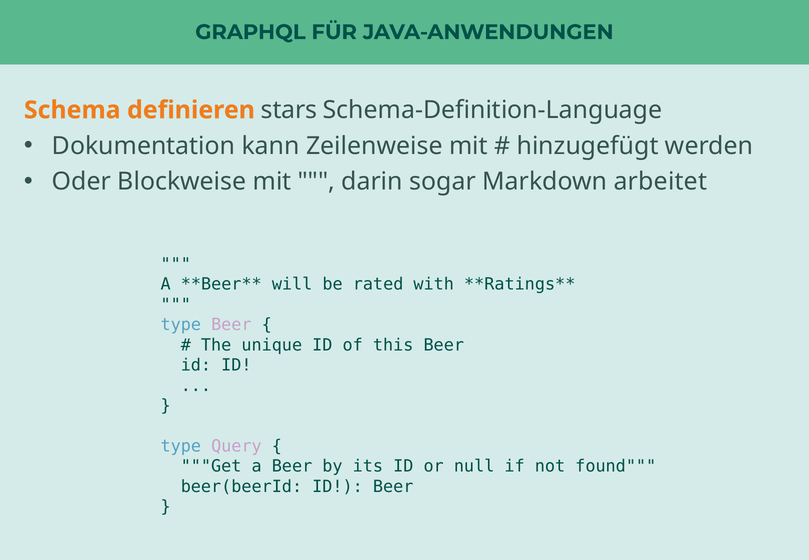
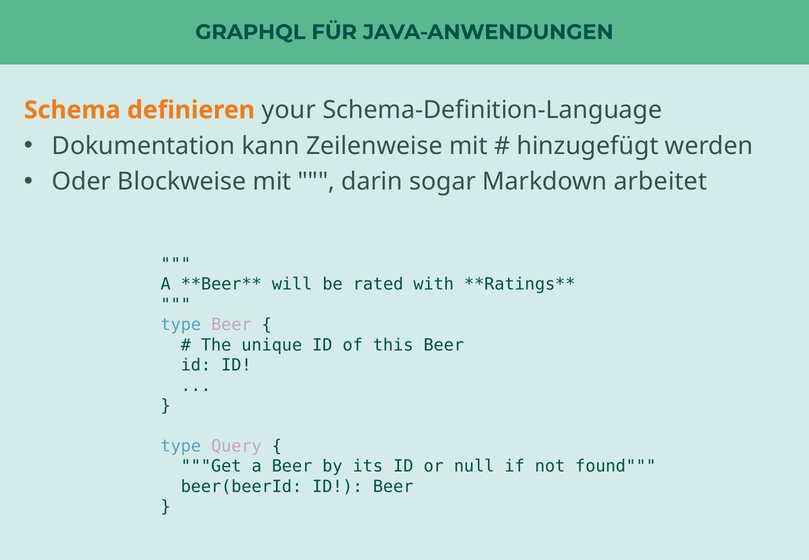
stars: stars -> your (289, 110)
